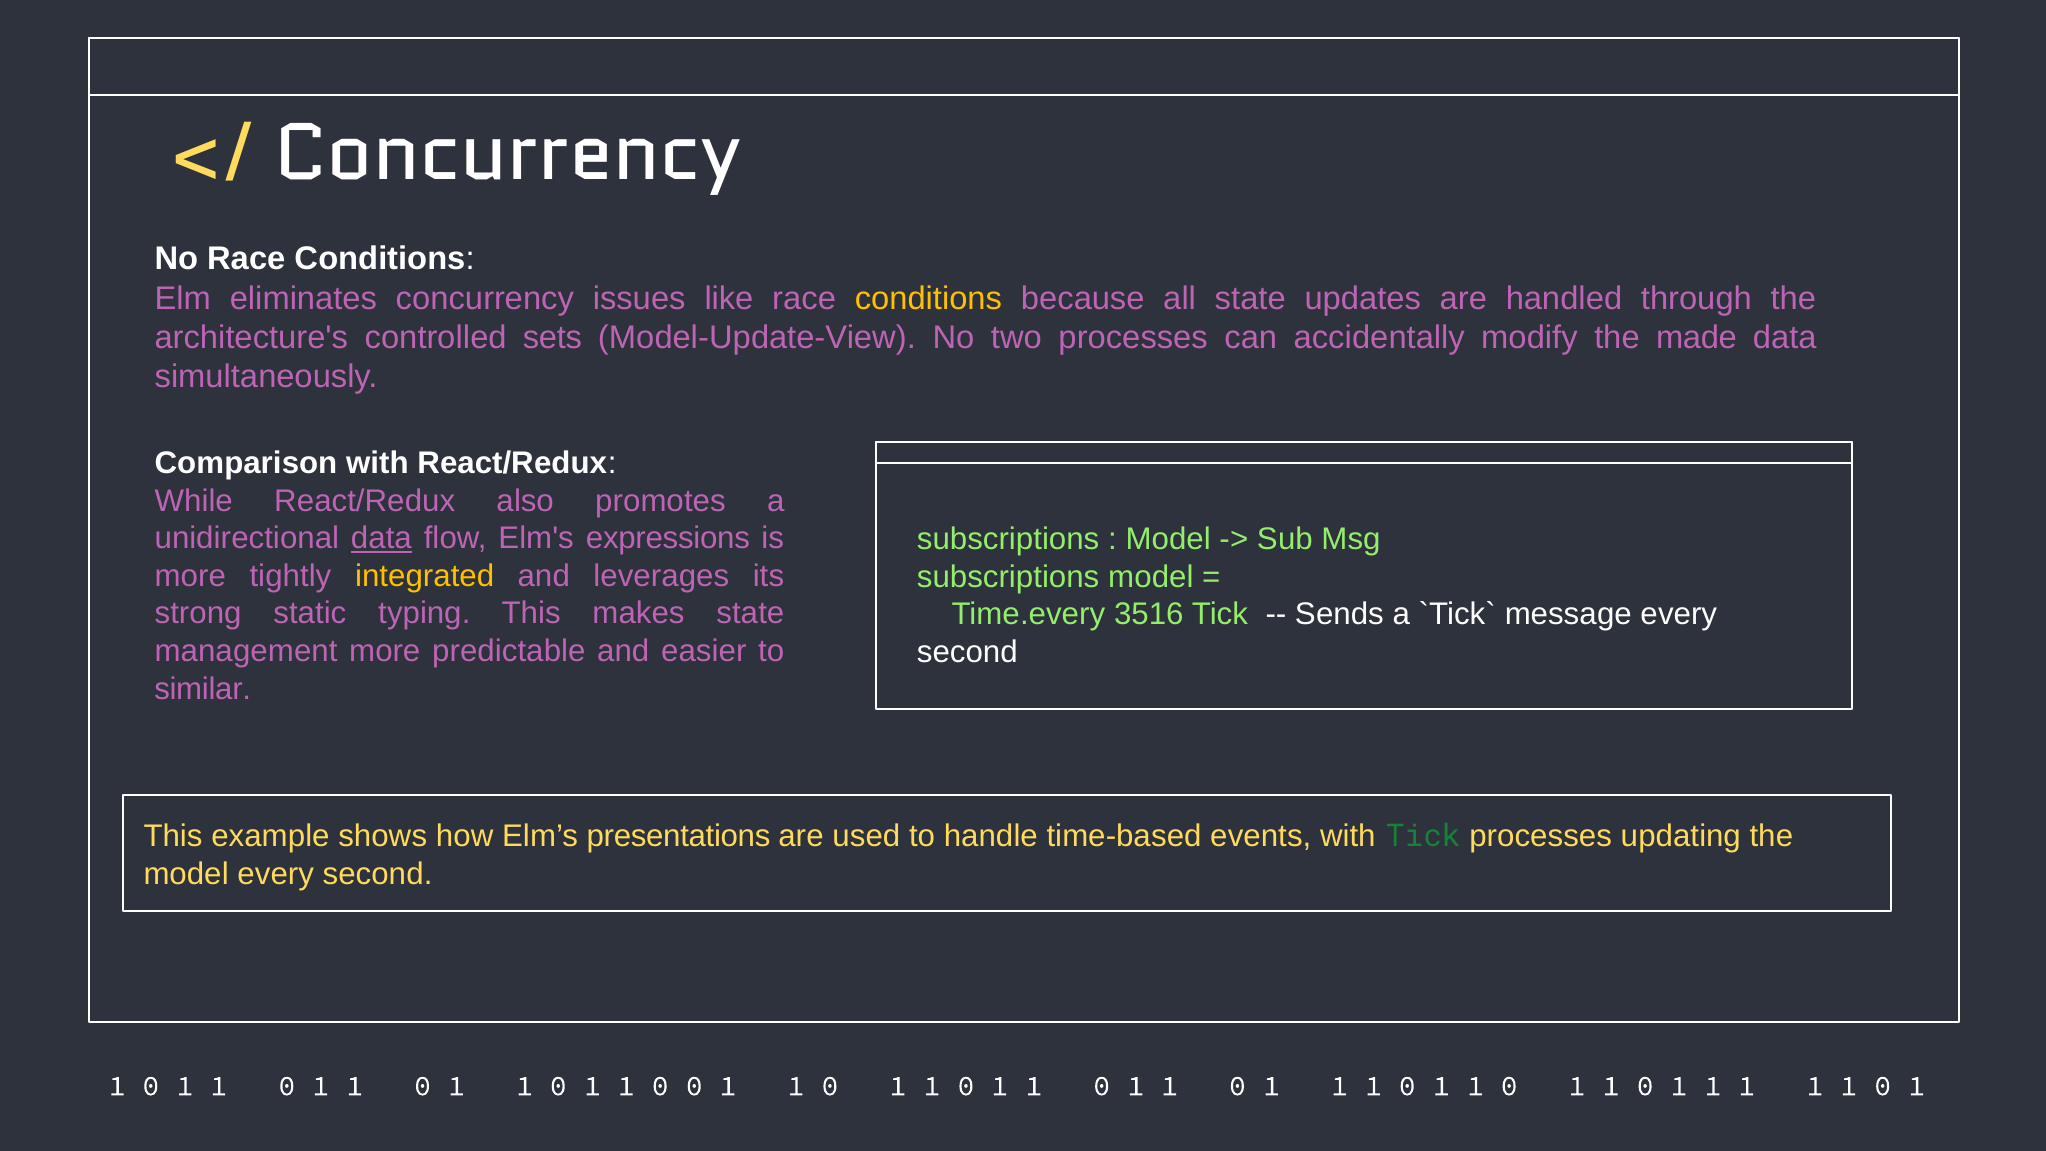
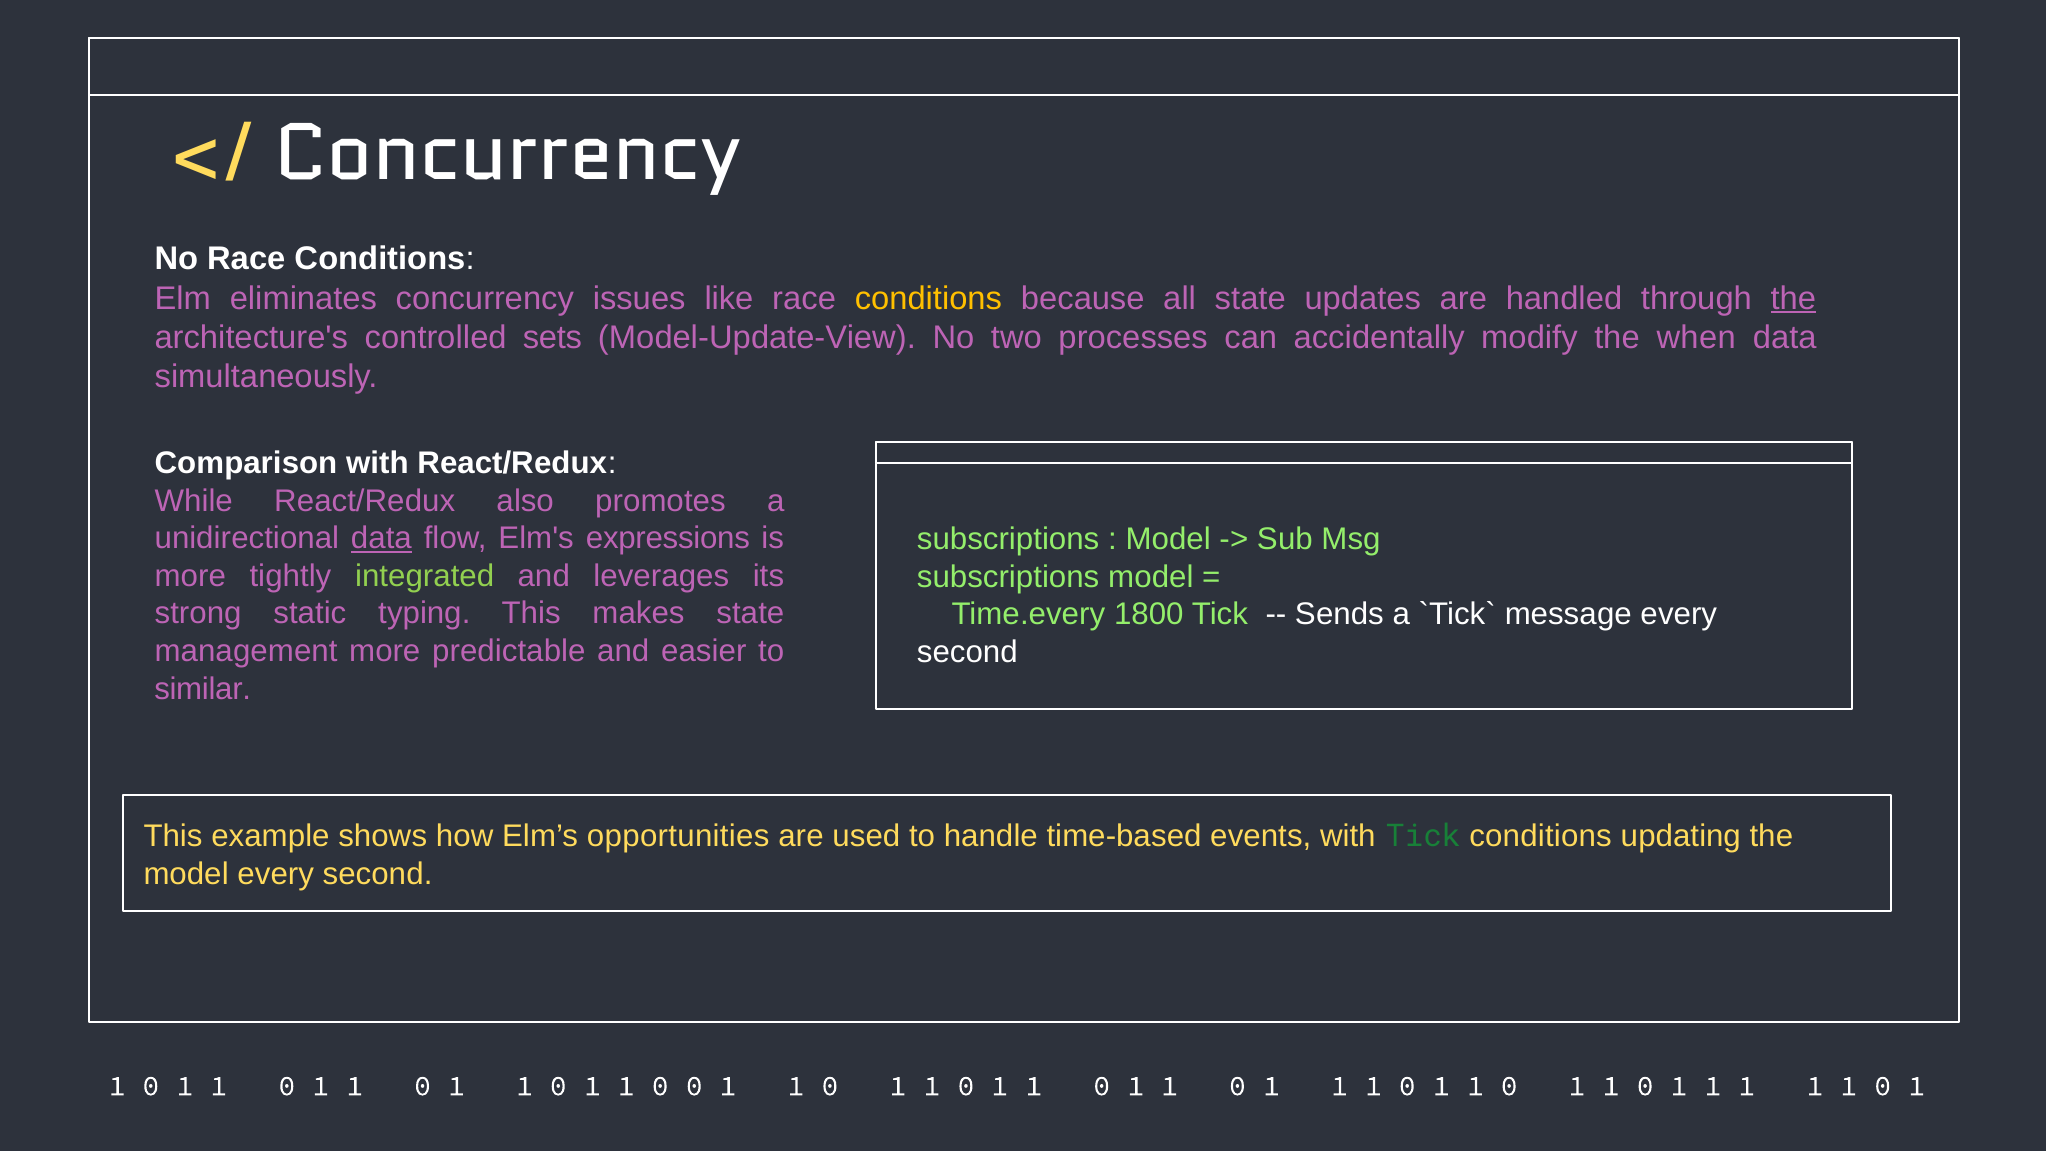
the underline: none -> present (1793, 298)
made: made -> when (1696, 338)
integrated colour: yellow -> light green (425, 576)
3516: 3516 -> 1800 (1149, 614)
presentations: presentations -> opportunities (678, 836)
Tick processes: processes -> conditions (1541, 836)
